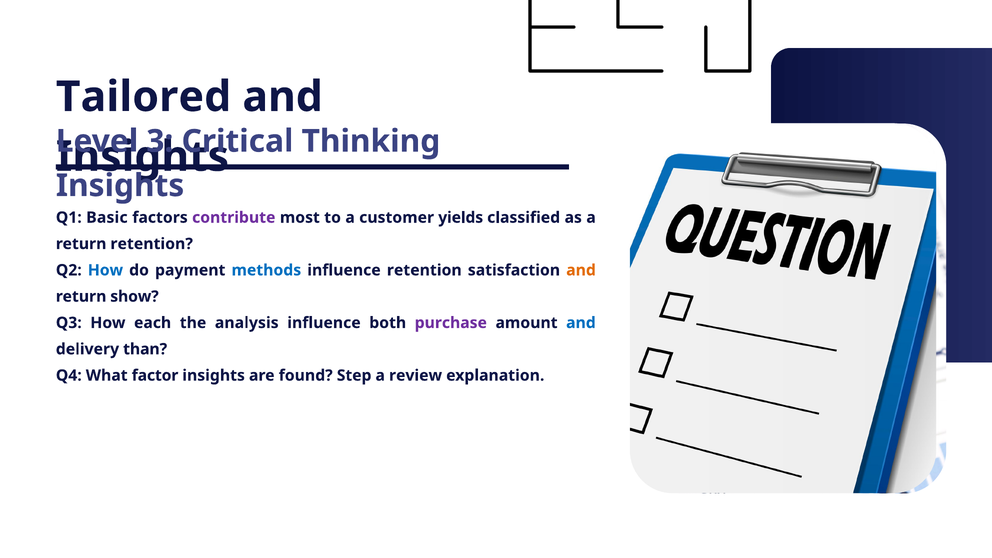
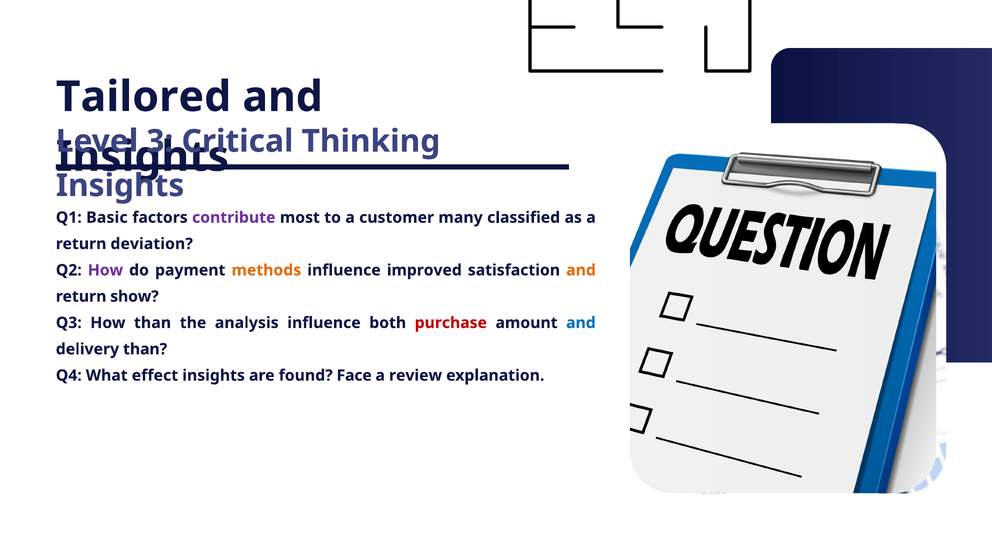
yields: yields -> many (461, 218)
return retention: retention -> deviation (152, 244)
How colour: blue -> purple (105, 270)
methods colour: blue -> orange (266, 270)
influence retention: retention -> improved (424, 270)
How each: each -> than (153, 323)
purchase colour: purple -> red (451, 323)
factor: factor -> effect (155, 375)
Step: Step -> Face (354, 375)
